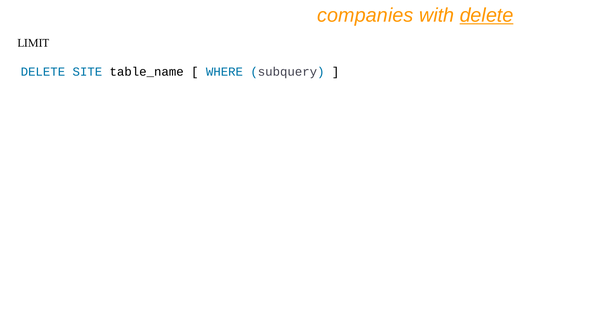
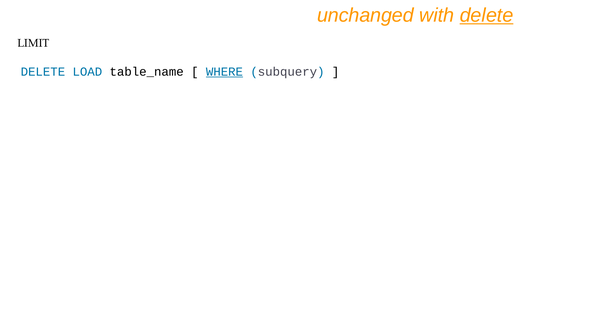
companies: companies -> unchanged (365, 15)
SITE: SITE -> LOAD (87, 72)
WHERE underline: none -> present (224, 72)
